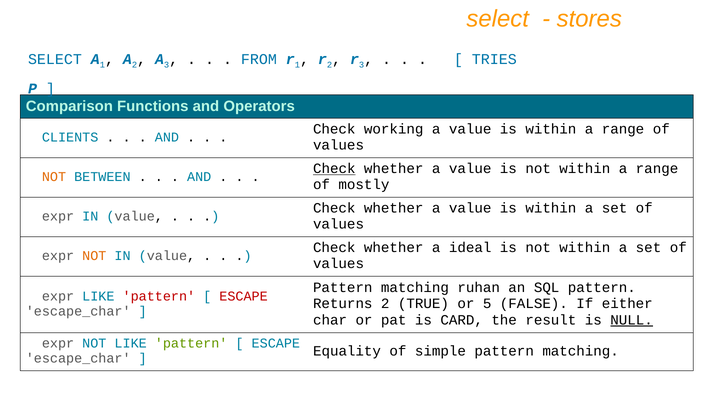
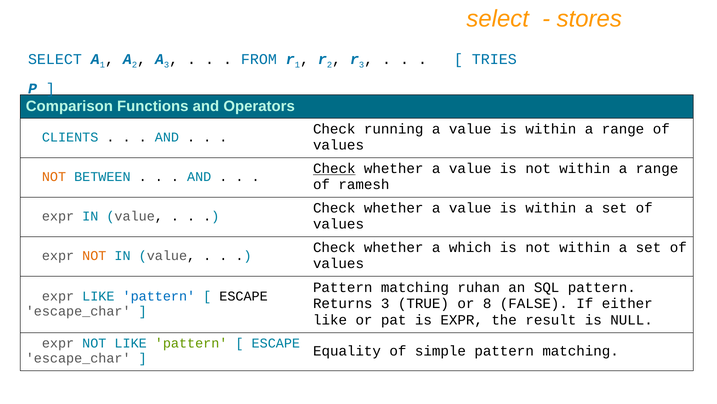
working: working -> running (394, 129)
mostly: mostly -> ramesh (364, 184)
ideal: ideal -> which (470, 247)
pattern colour: red -> blue (159, 296)
ESCAPE colour: red -> black (244, 296)
Returns 2: 2 -> 3 (385, 303)
5: 5 -> 8 (487, 303)
char: char -> like (330, 319)
is CARD: CARD -> EXPR (462, 319)
NULL underline: present -> none (632, 319)
